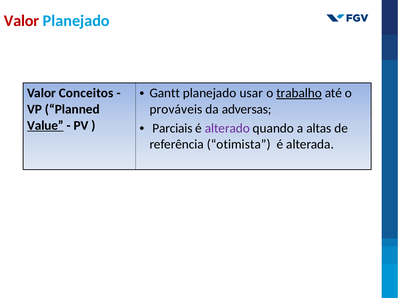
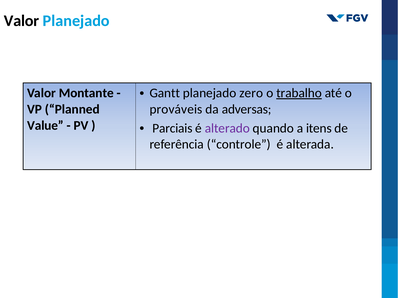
Valor colour: red -> black (22, 21)
usar: usar -> zero (251, 93)
Conceitos: Conceitos -> Montante (86, 93)
Value underline: present -> none (45, 126)
altas: altas -> itens (319, 128)
otimista: otimista -> controle (239, 145)
